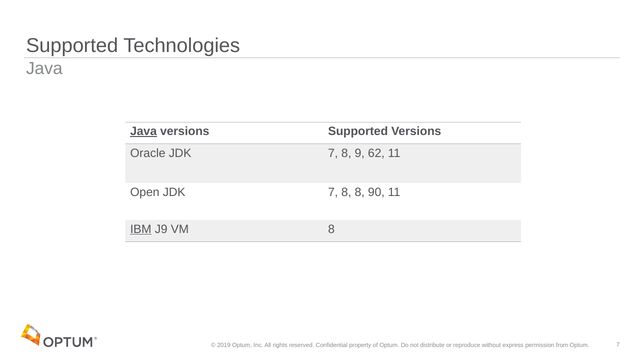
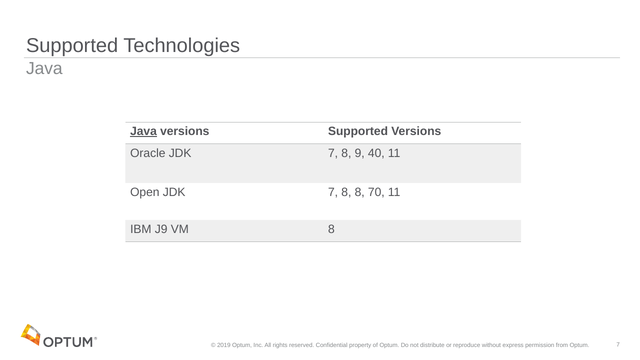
62: 62 -> 40 (376, 153)
90: 90 -> 70 (376, 192)
IBM underline: present -> none (141, 229)
